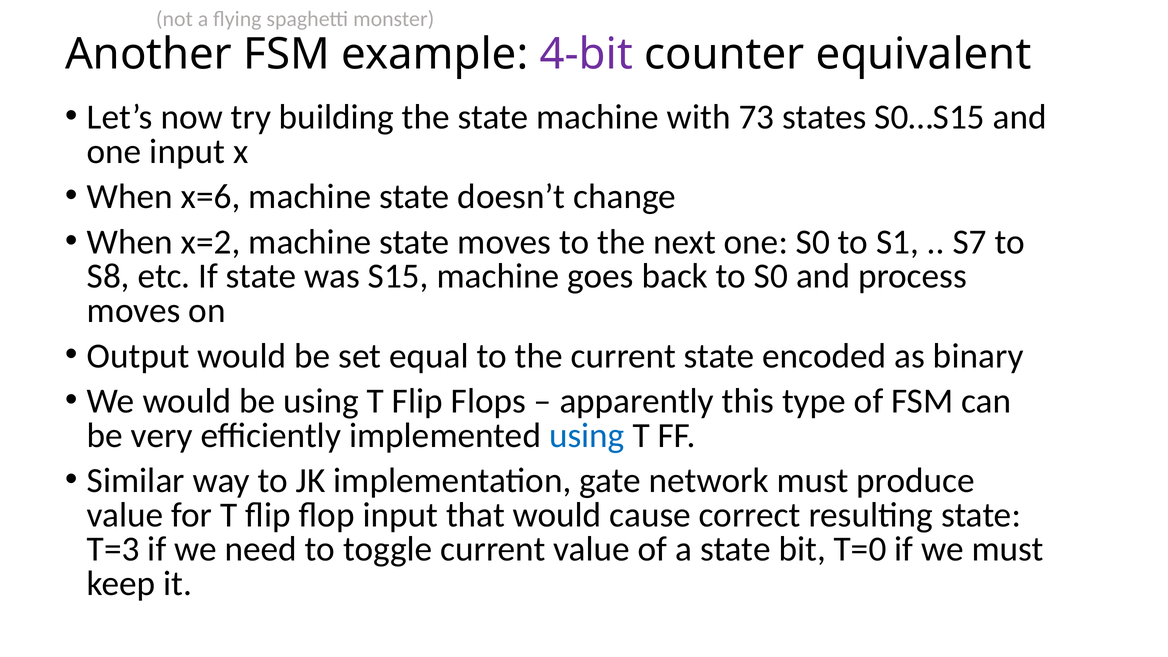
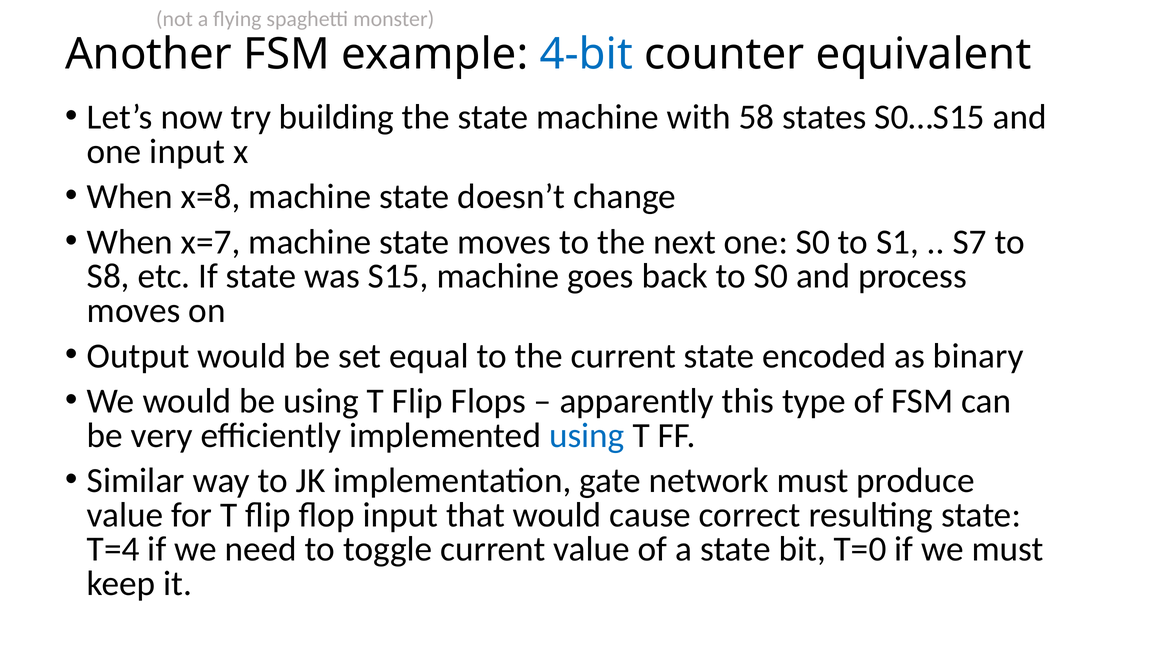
4-bit colour: purple -> blue (586, 54)
73: 73 -> 58 (756, 117)
x=6: x=6 -> x=8 (211, 197)
x=2: x=2 -> x=7 (211, 242)
T=3: T=3 -> T=4 (113, 549)
